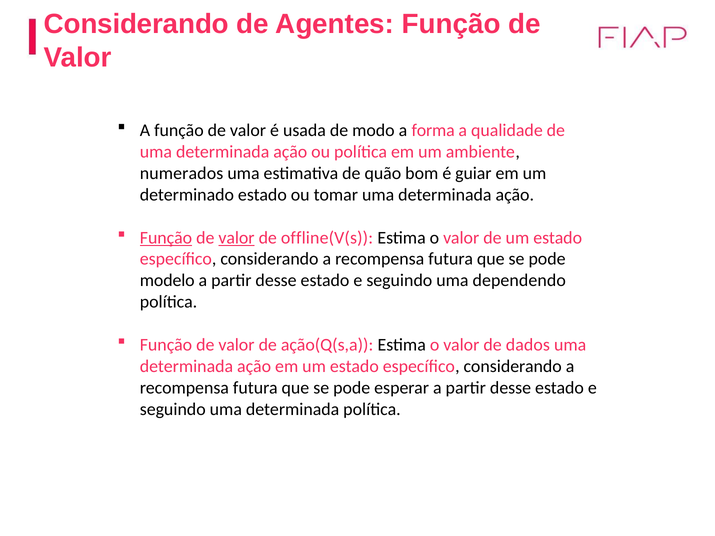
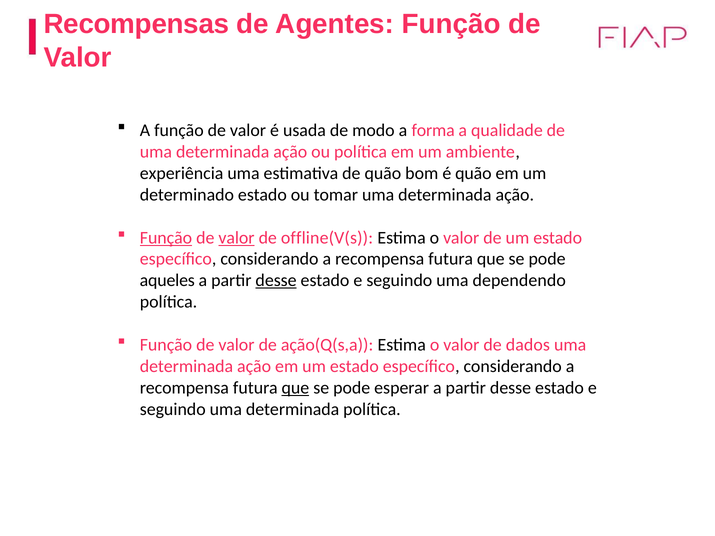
Considerando: Considerando -> Recompensas (136, 24)
numerados: numerados -> experiência (182, 173)
é guiar: guiar -> quão (473, 173)
modelo: modelo -> aqueles (167, 281)
desse underline: none -> present (276, 281)
que underline: none -> present (295, 388)
